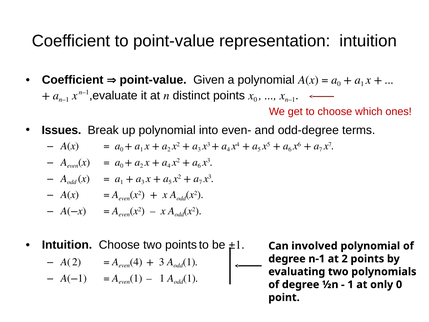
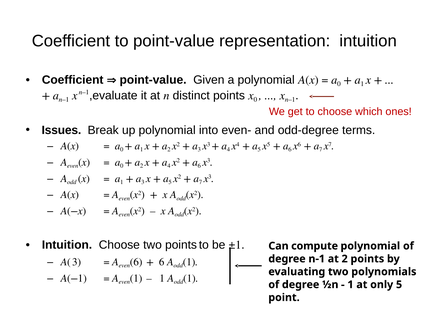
involved: involved -> compute (315, 246)
A( 2: 2 -> 3 (77, 262)
4: 4 -> 6 (136, 262)
3: 3 -> 6 (162, 262)
only 0: 0 -> 5 (399, 284)
